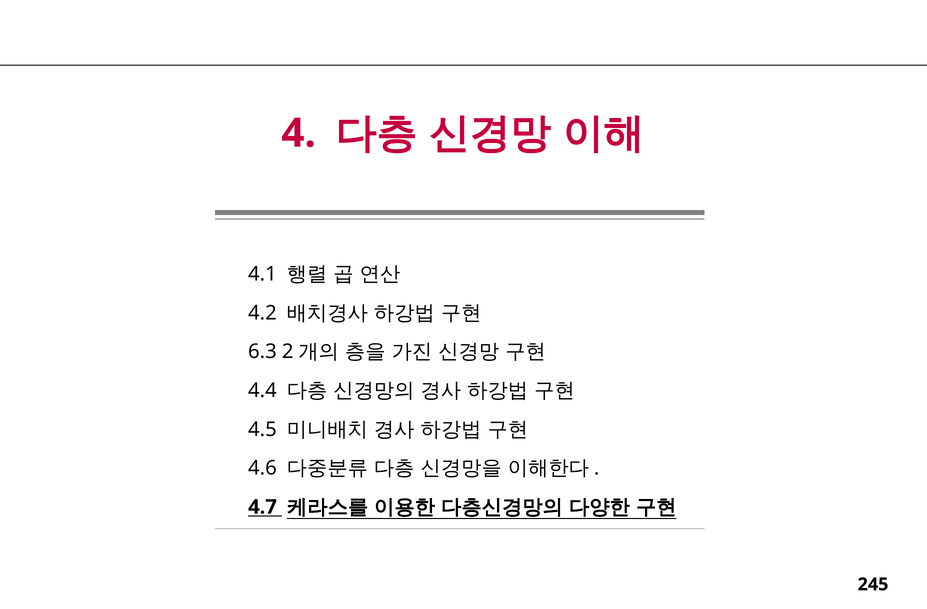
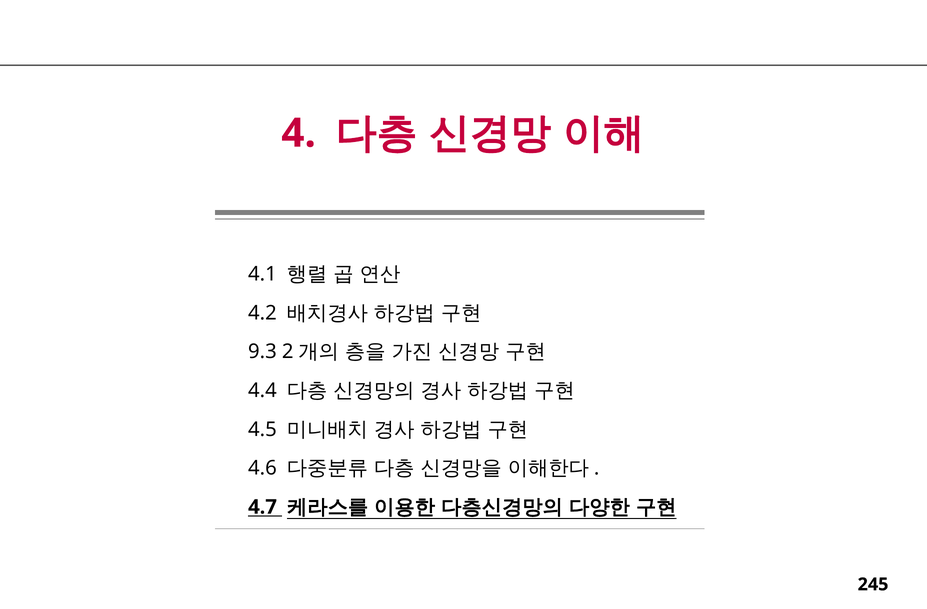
6.3: 6.3 -> 9.3 (262, 352)
